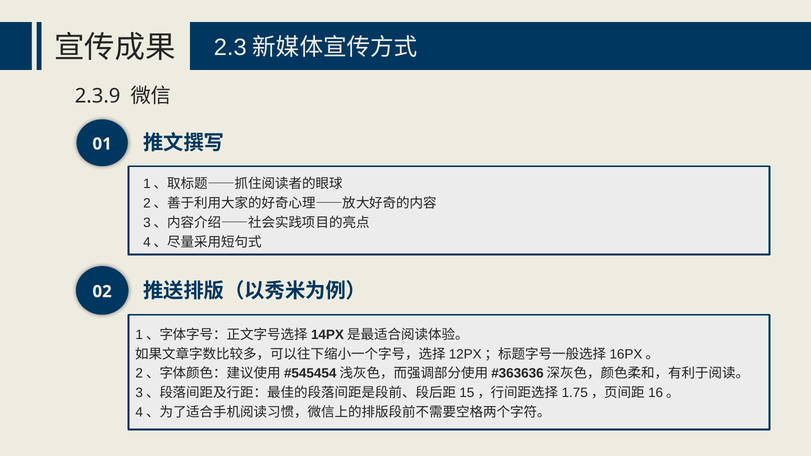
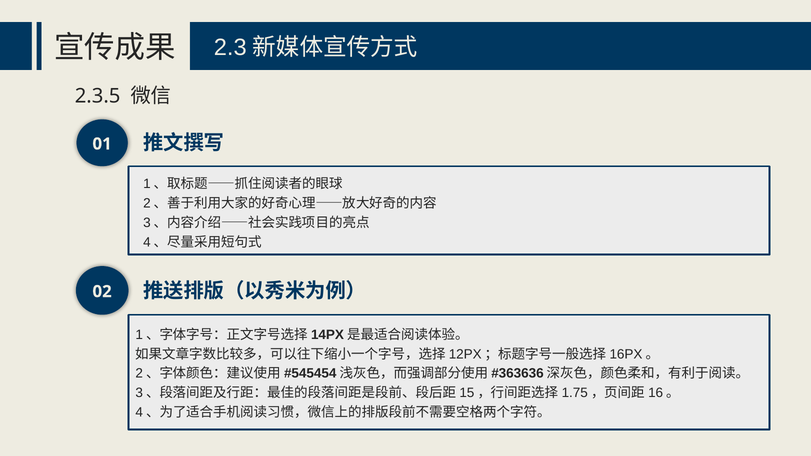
2.3.9: 2.3.9 -> 2.3.5 (98, 96)
